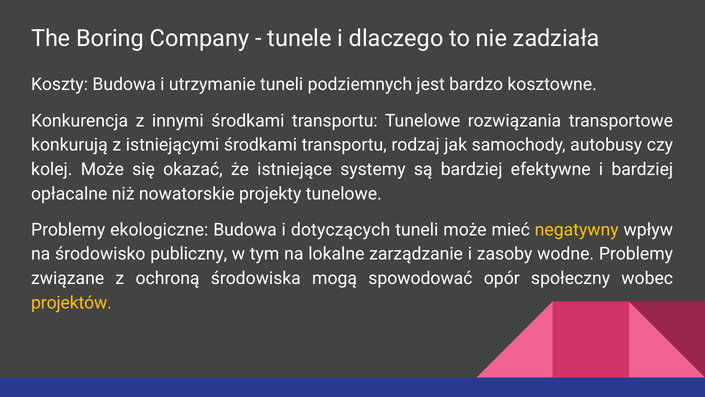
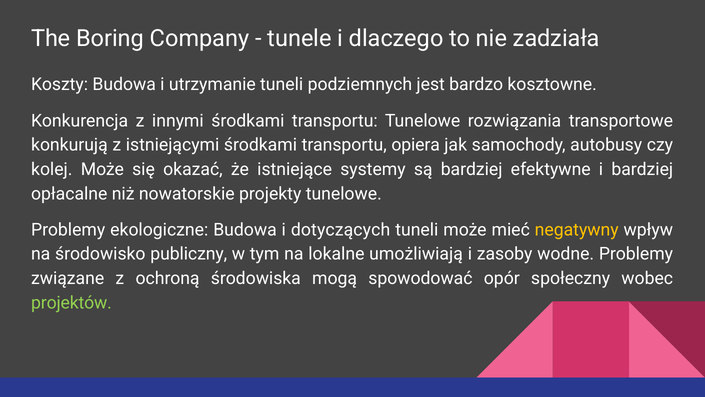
rodzaj: rodzaj -> opiera (416, 145)
zarządzanie: zarządzanie -> umożliwiają (416, 254)
projektów colour: yellow -> light green (71, 302)
